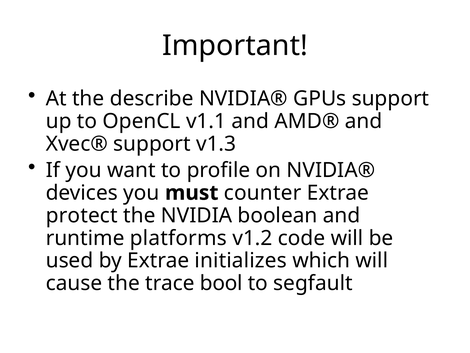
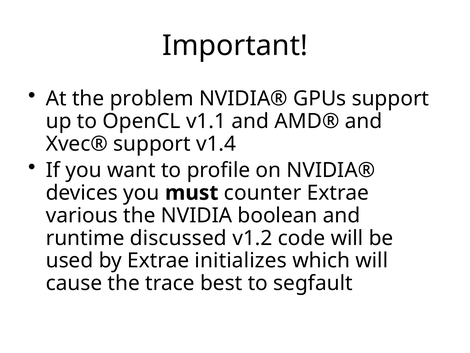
describe: describe -> problem (152, 99)
v1.3: v1.3 -> v1.4 (216, 144)
protect: protect -> various (82, 215)
platforms: platforms -> discussed (178, 238)
bool: bool -> best (221, 283)
